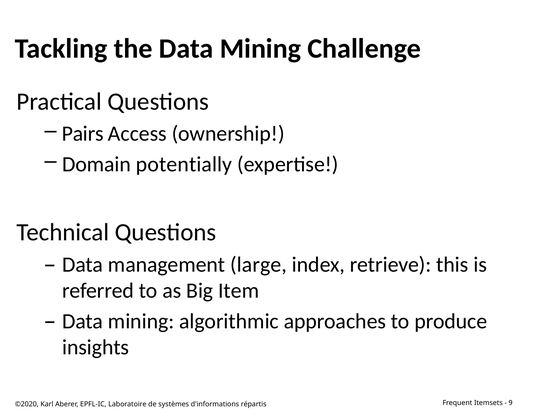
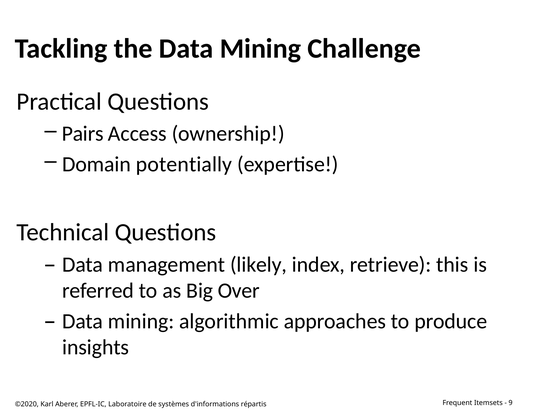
large: large -> likely (259, 265)
Item: Item -> Over (239, 291)
